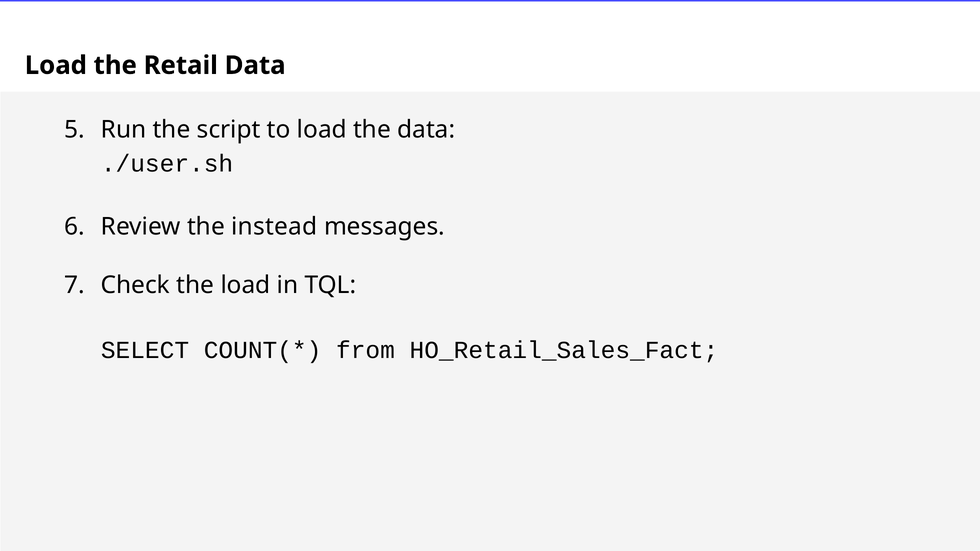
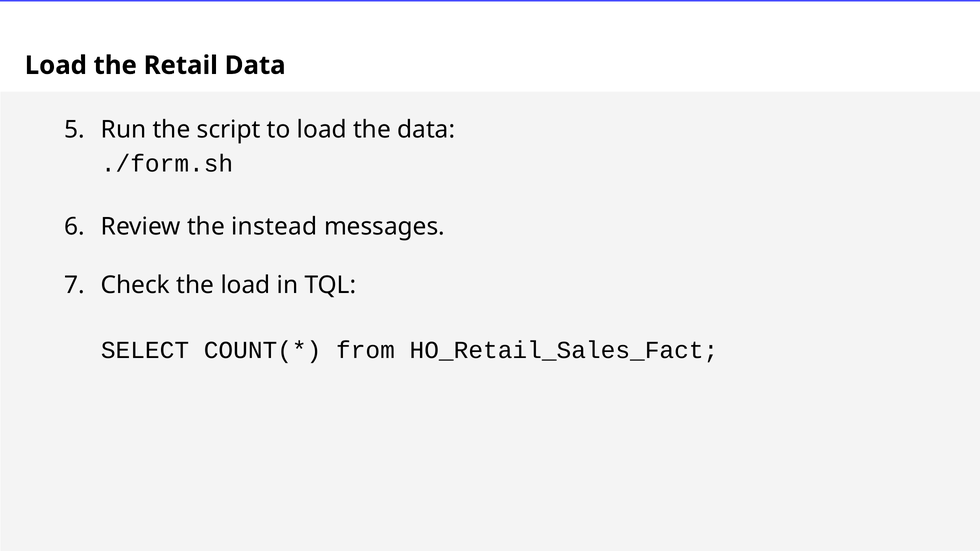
./user.sh: ./user.sh -> ./form.sh (167, 164)
